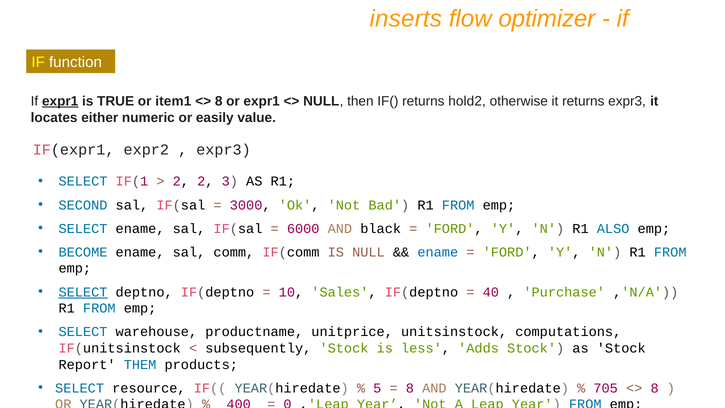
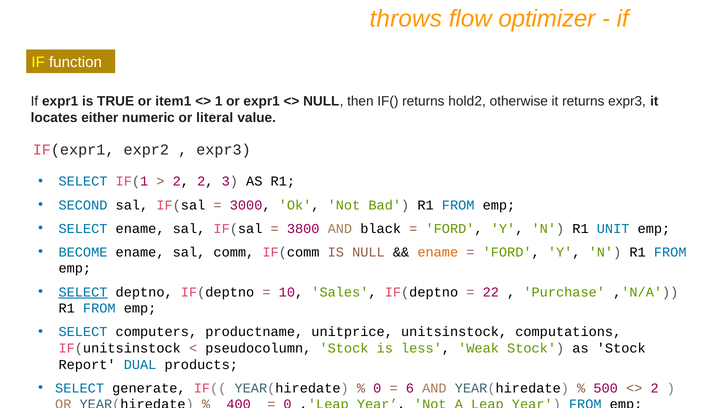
inserts: inserts -> throws (406, 19)
expr1 underline: present -> none (60, 101)
8: 8 -> 1 (219, 101)
easily: easily -> literal (215, 118)
6000: 6000 -> 3800 (303, 229)
ALSO: ALSO -> UNIT (613, 229)
ename colour: blue -> orange (438, 252)
40: 40 -> 22 (491, 292)
warehouse: warehouse -> computers (156, 332)
subsequently: subsequently -> pseudocolumn (258, 348)
Adds: Adds -> Weak (479, 348)
THEM: THEM -> DUAL (140, 364)
resource: resource -> generate (149, 388)
5: 5 -> 0 (377, 388)
8: 8 -> 6 (410, 388)
705: 705 -> 500 (606, 388)
8: 8 -> 2 (655, 388)
